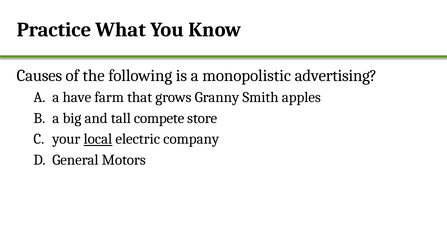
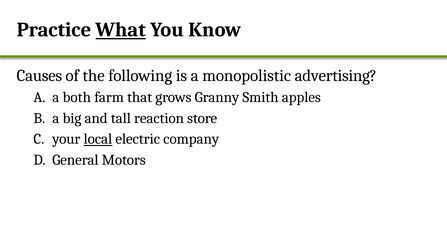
What underline: none -> present (121, 30)
have: have -> both (77, 98)
compete: compete -> reaction (159, 118)
